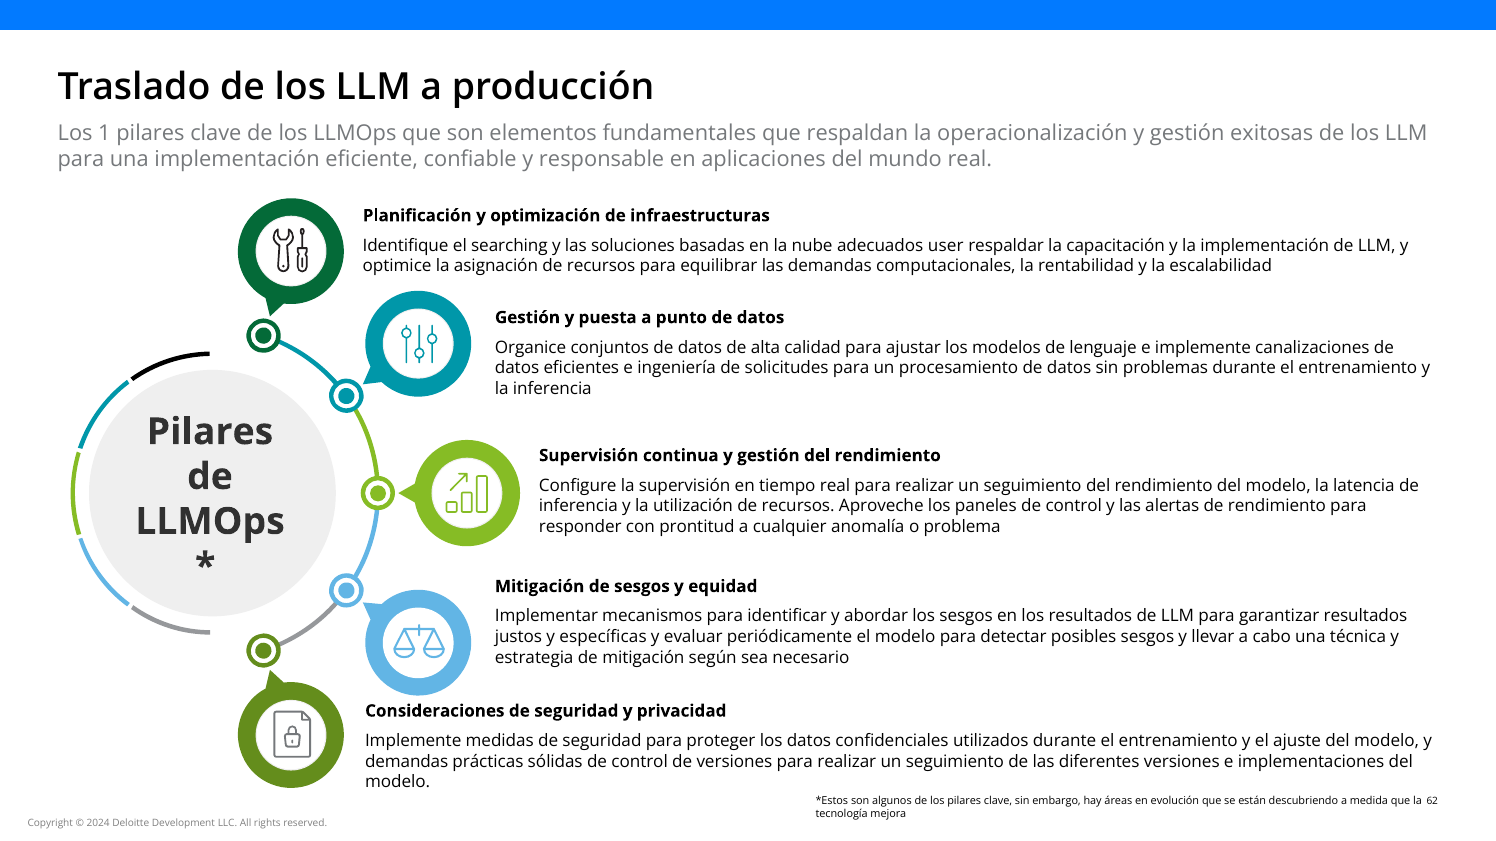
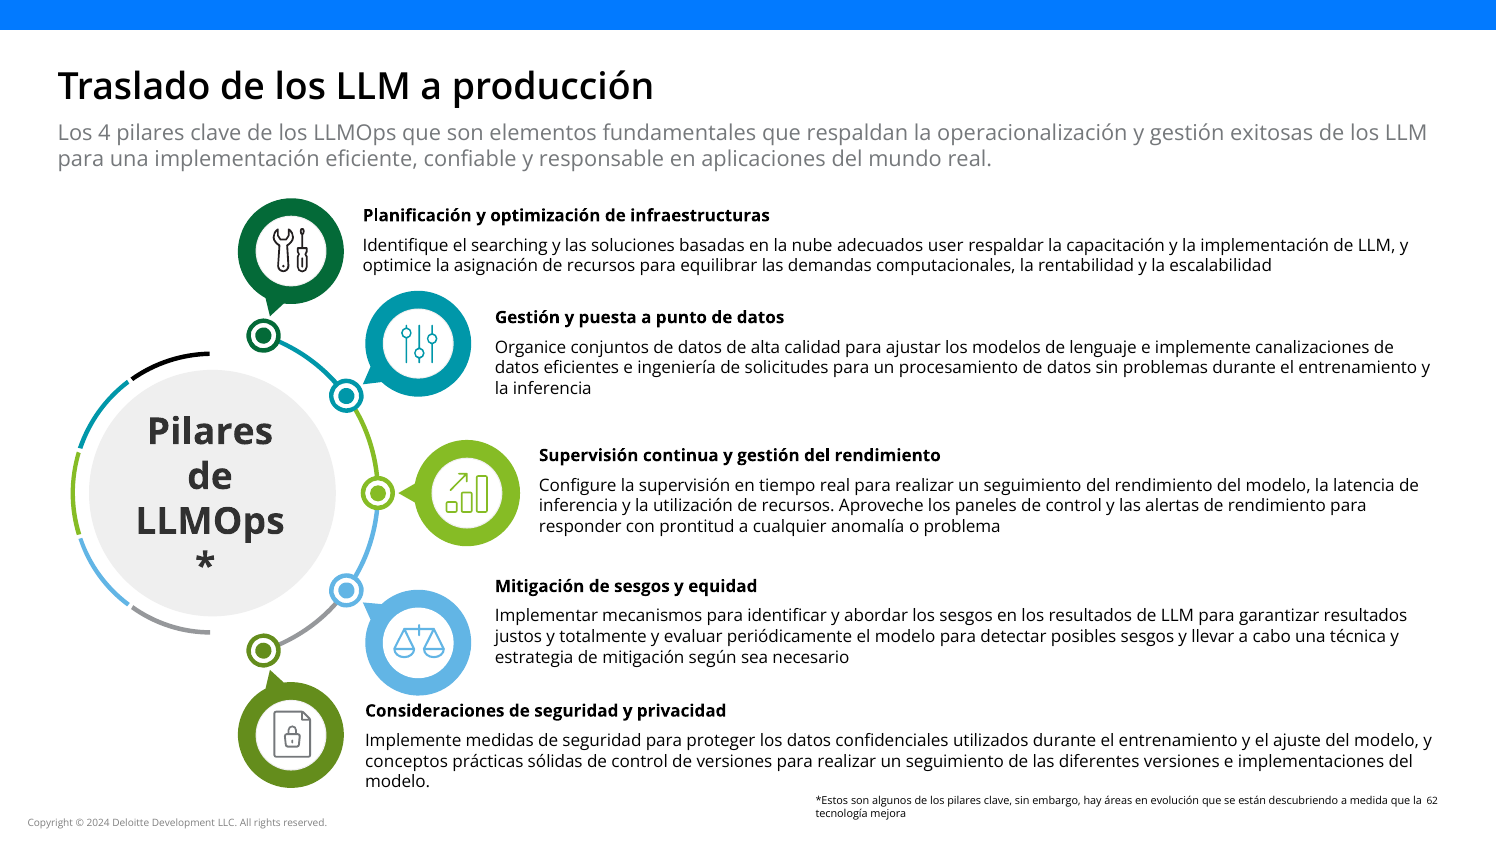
1: 1 -> 4 (104, 133)
específicas: específicas -> totalmente (603, 637)
demandas: demandas -> conceptos (407, 762)
